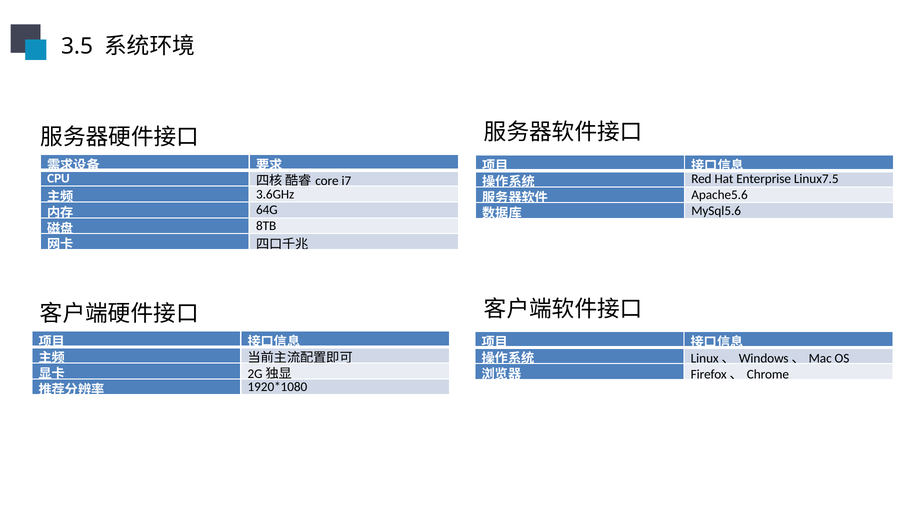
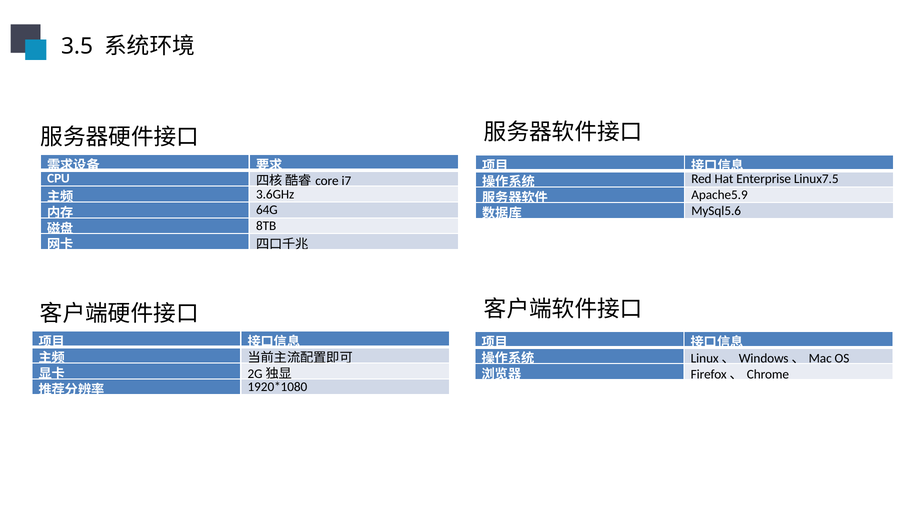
Apache5.6: Apache5.6 -> Apache5.9 (720, 195)
